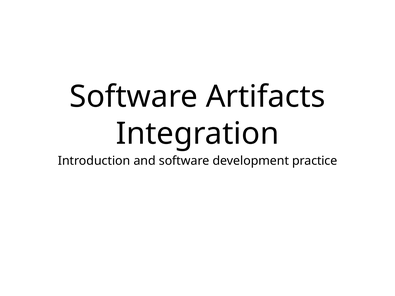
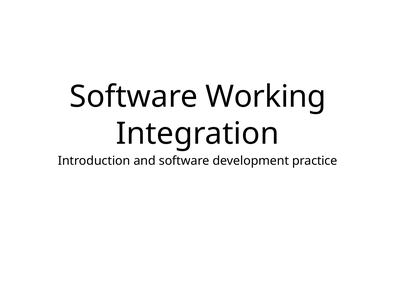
Artifacts: Artifacts -> Working (266, 97)
